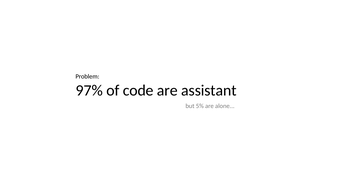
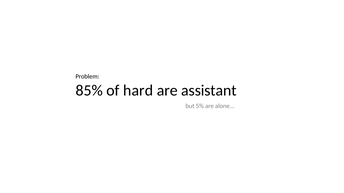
97%: 97% -> 85% (89, 91)
code: code -> hard (138, 91)
